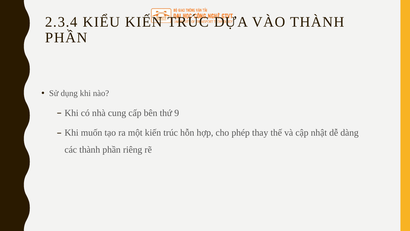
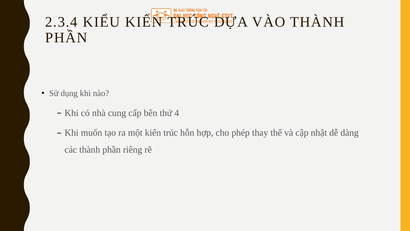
9: 9 -> 4 (177, 113)
